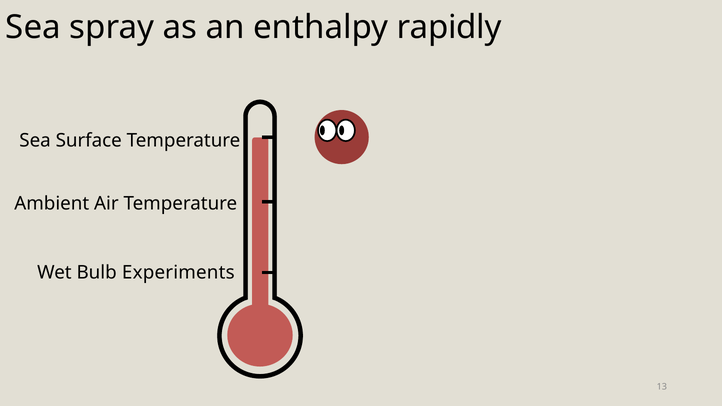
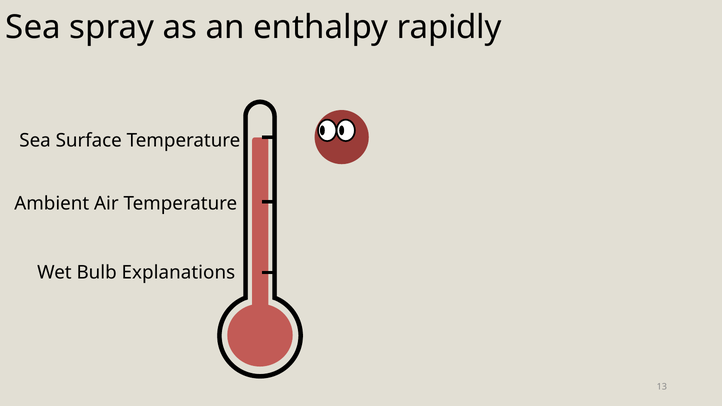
Experiments: Experiments -> Explanations (178, 272)
